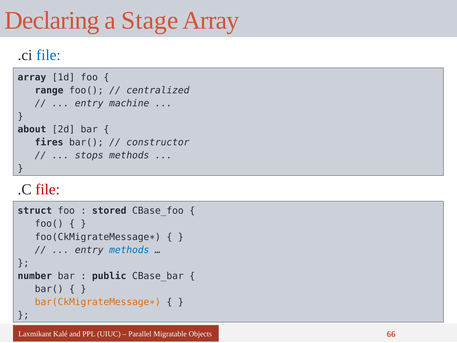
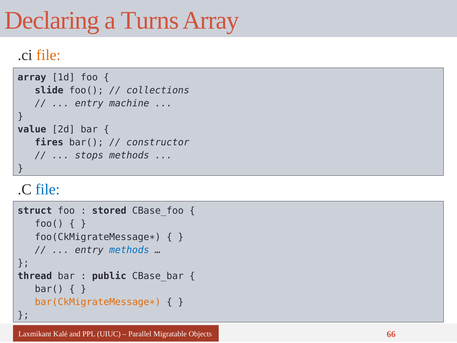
Stage: Stage -> Turns (150, 20)
file colour: blue -> orange (48, 55)
range: range -> slide (49, 90)
centralized: centralized -> collections (158, 90)
about: about -> value (32, 129)
file colour: red -> blue (48, 189)
number: number -> thread (35, 276)
